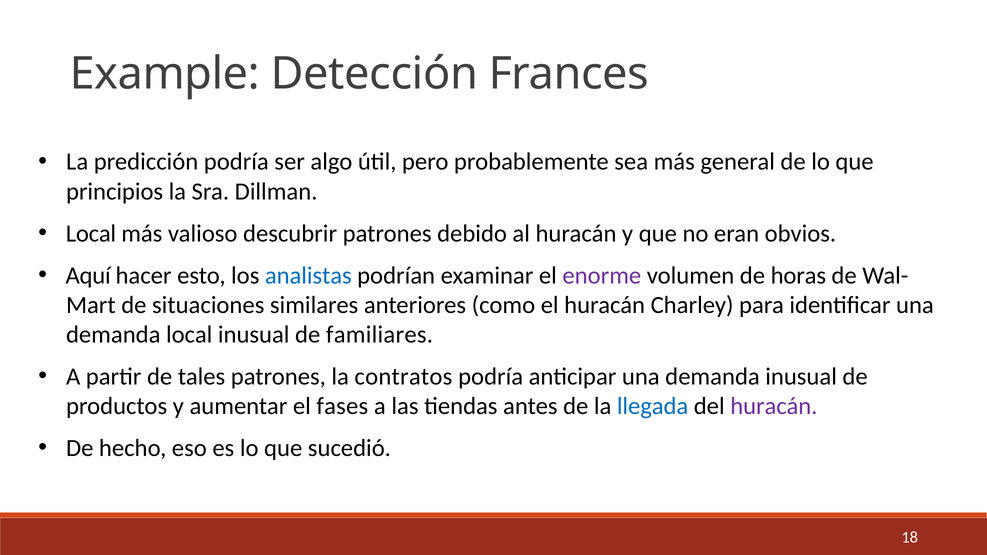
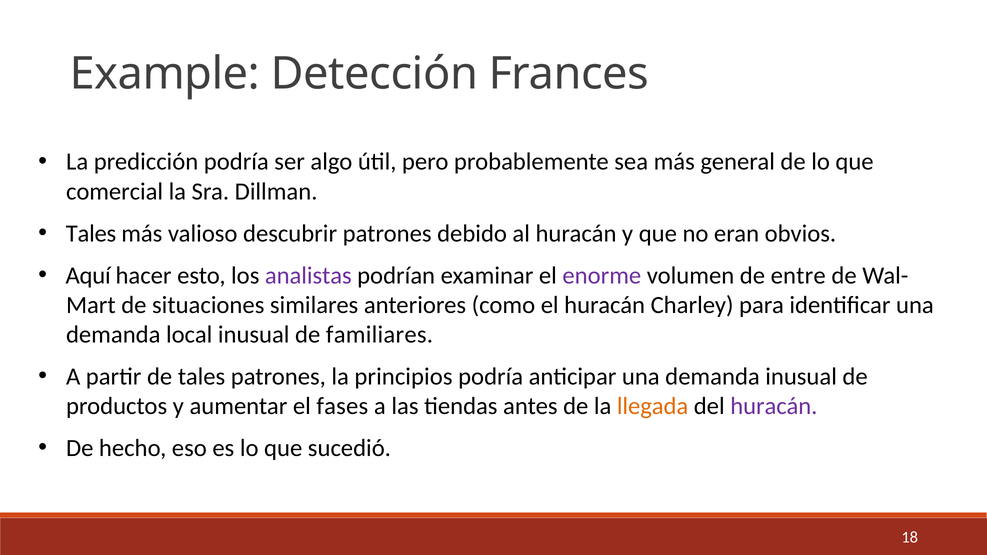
principios: principios -> comercial (115, 192)
Local: Local -> Tales (91, 233)
analistas colour: blue -> purple (308, 275)
horas: horas -> entre (798, 275)
contratos: contratos -> principios (404, 377)
llegada colour: blue -> orange (653, 406)
